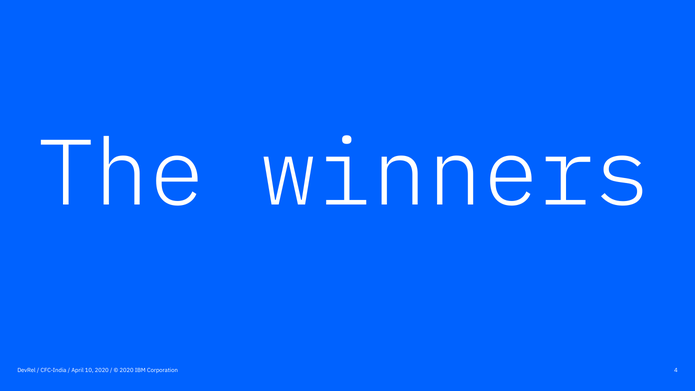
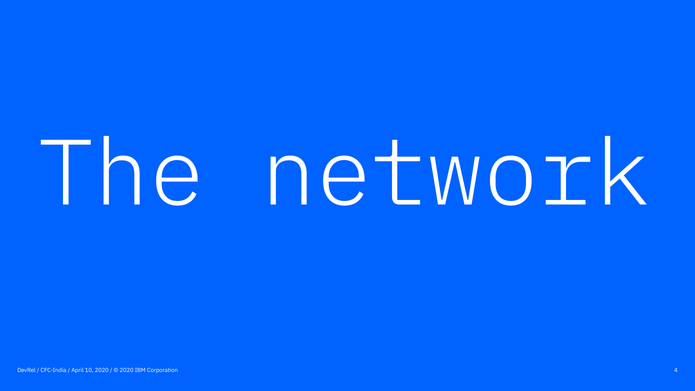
winners: winners -> network (455, 174)
